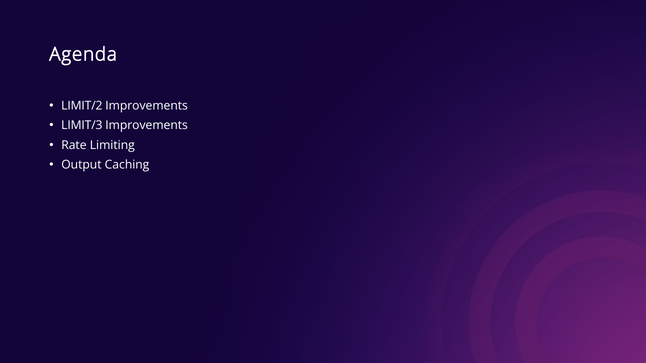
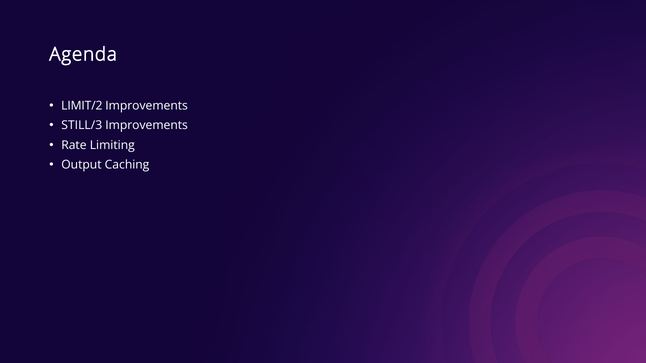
LIMIT/3: LIMIT/3 -> STILL/3 (82, 125)
